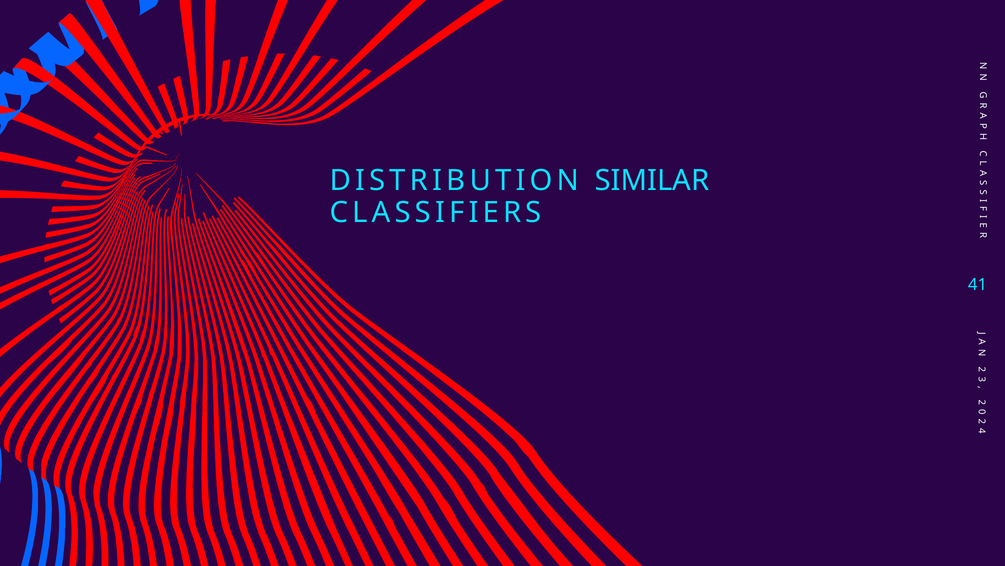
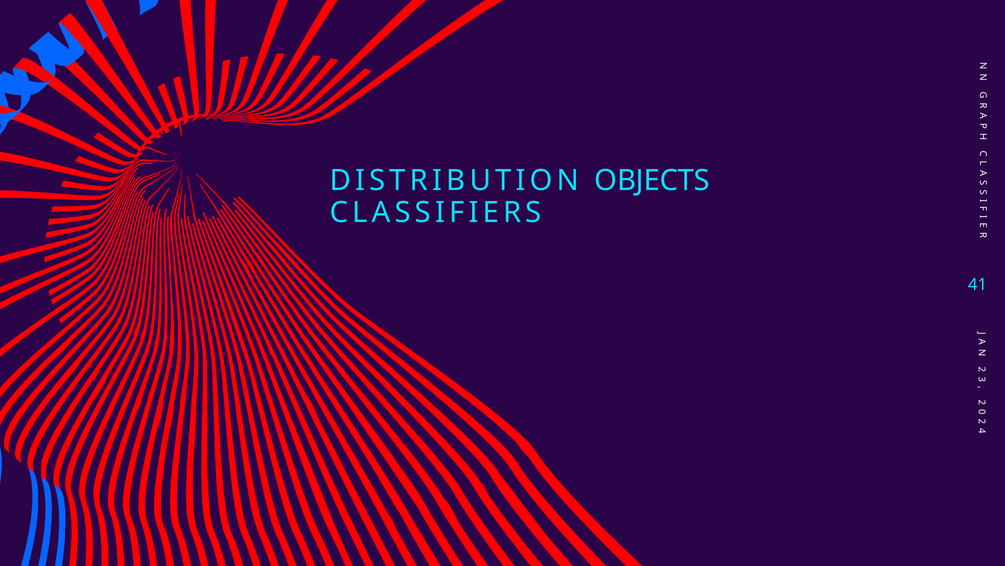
SIMILAR: SIMILAR -> OBJECTS (652, 181)
